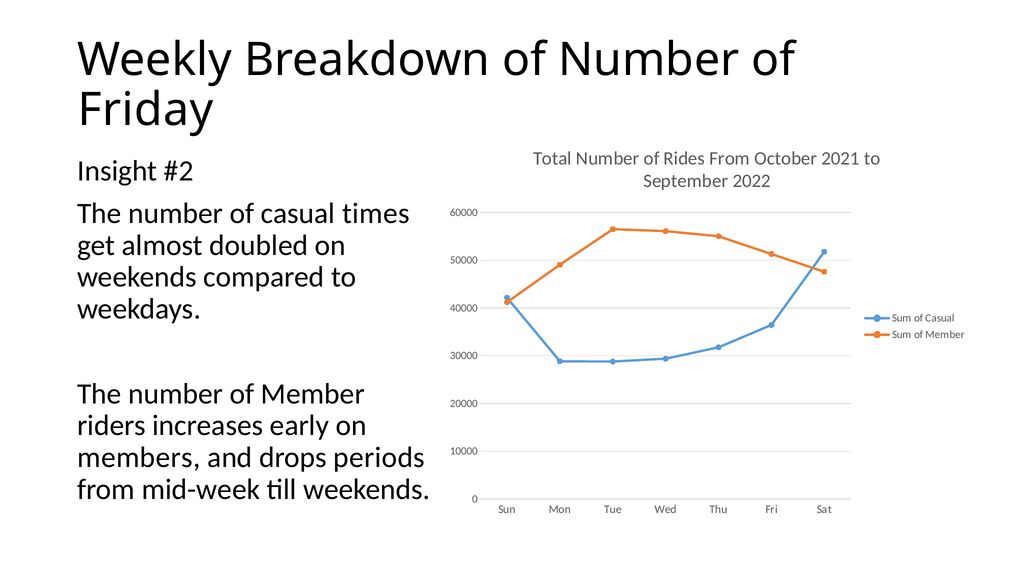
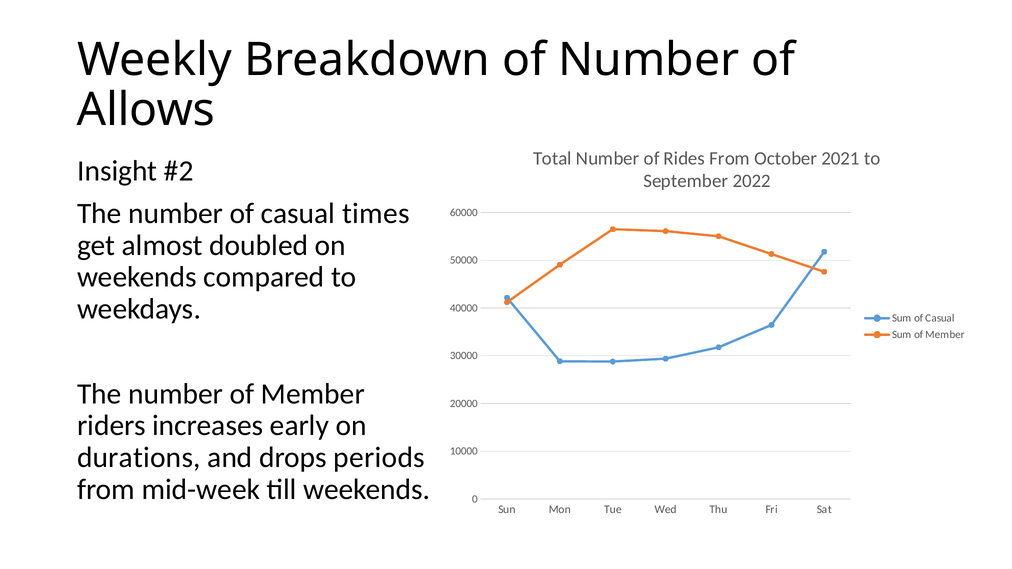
Friday: Friday -> Allows (146, 110)
members: members -> durations (139, 458)
